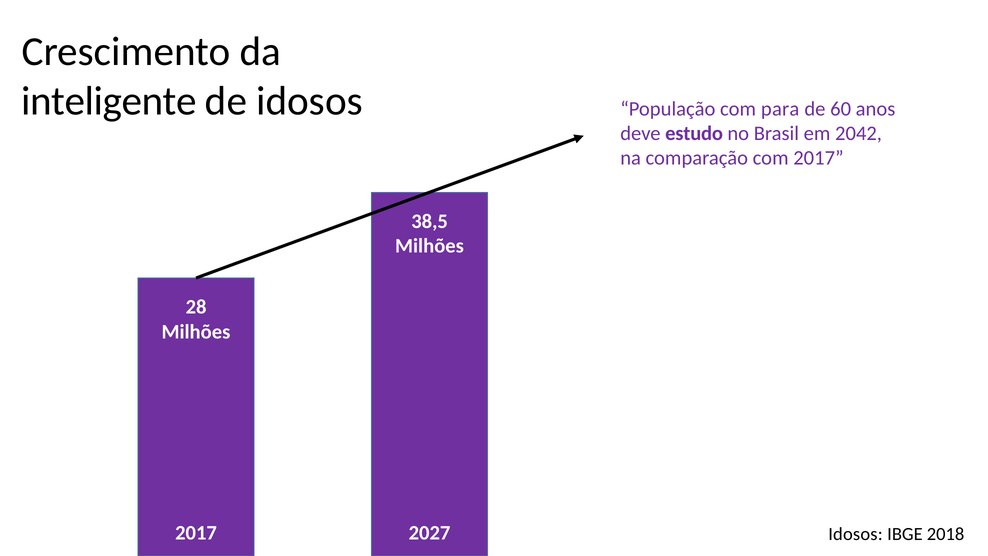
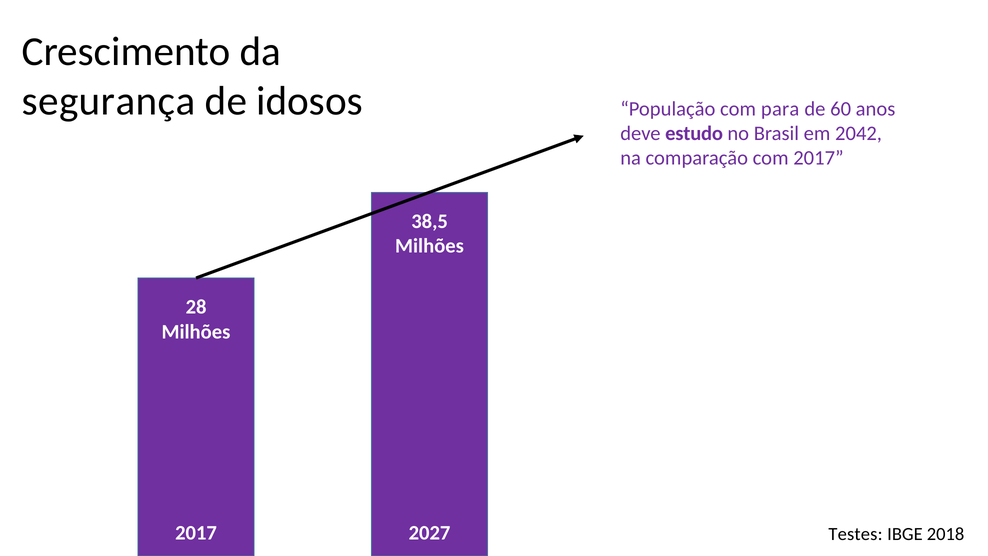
inteligente: inteligente -> segurança (109, 101)
Idosos: Idosos -> Testes (856, 534)
